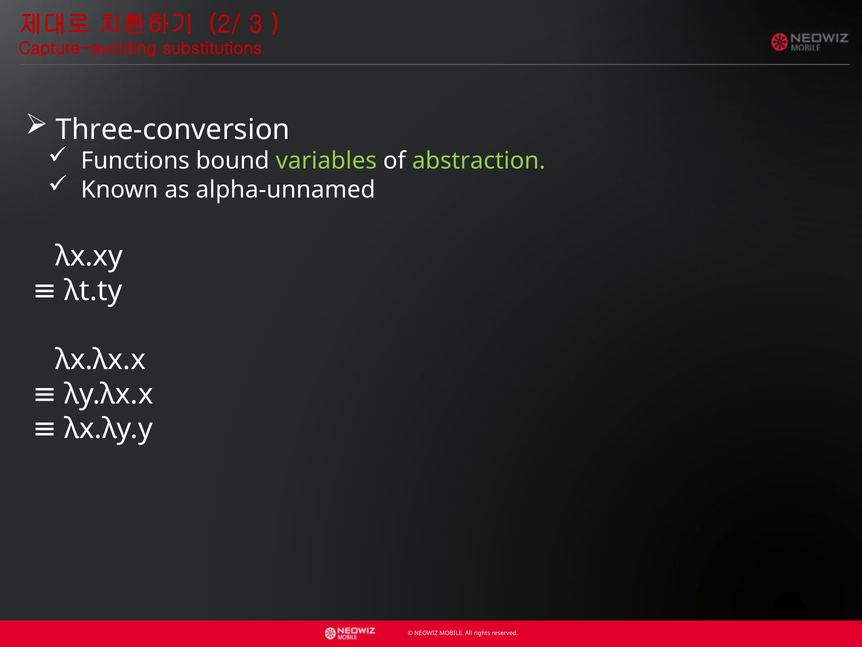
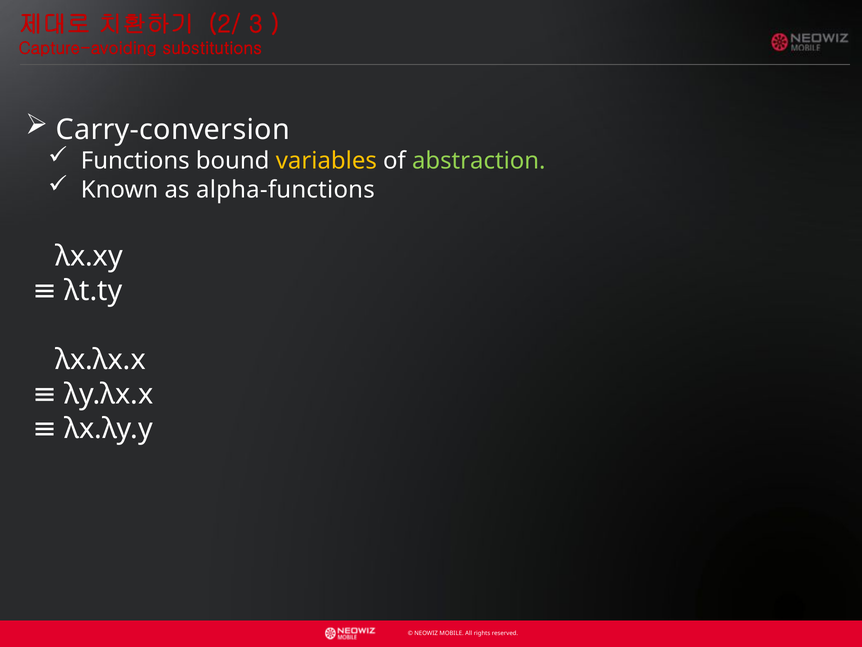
Three-conversion: Three-conversion -> Carry-conversion (173, 129)
variables colour: light green -> yellow (326, 161)
alpha-unnamed: alpha-unnamed -> alpha-functions (285, 190)
